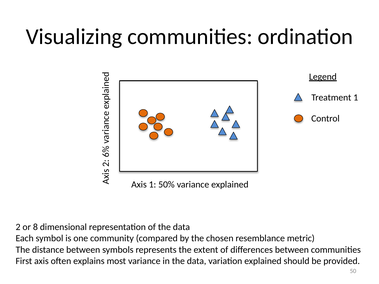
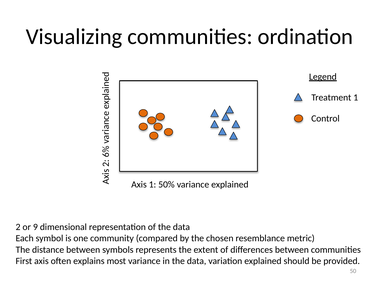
8: 8 -> 9 (35, 227)
